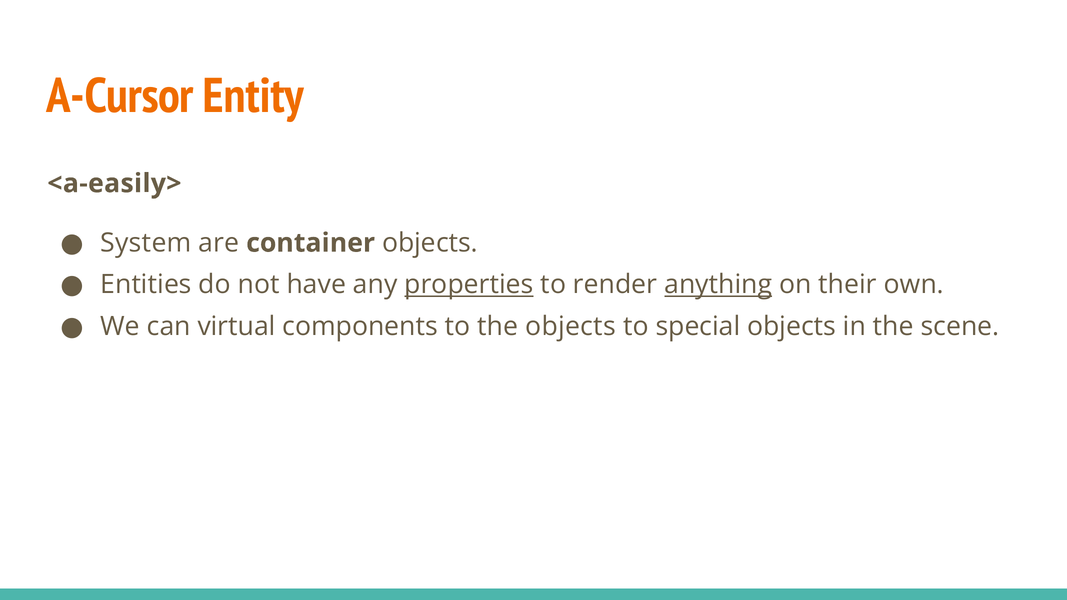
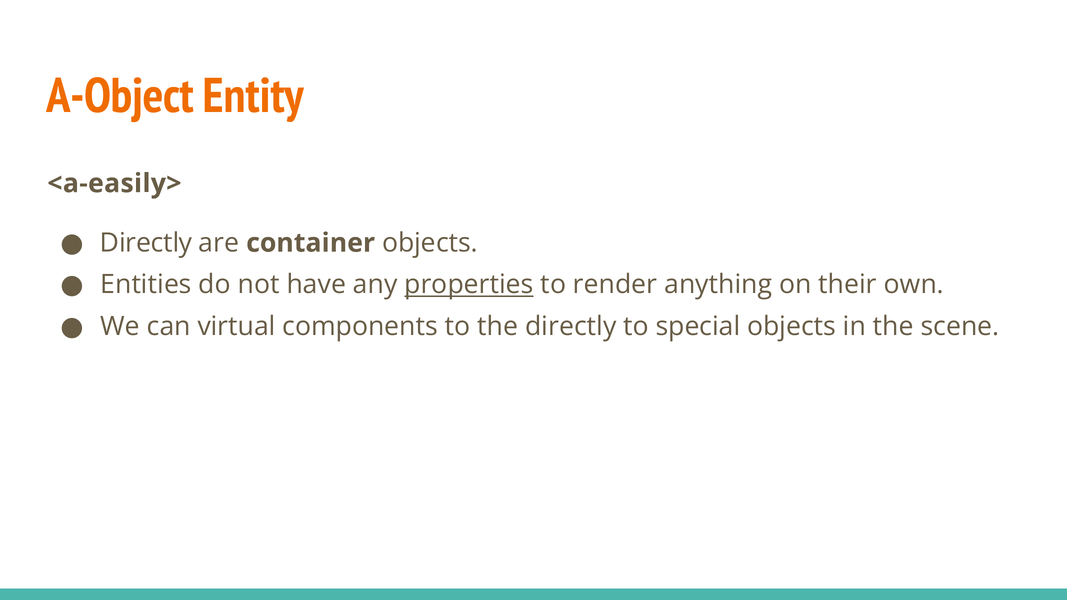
A-Cursor: A-Cursor -> A-Object (120, 96)
System: System -> Directly (146, 243)
anything underline: present -> none (718, 285)
the objects: objects -> directly (571, 326)
